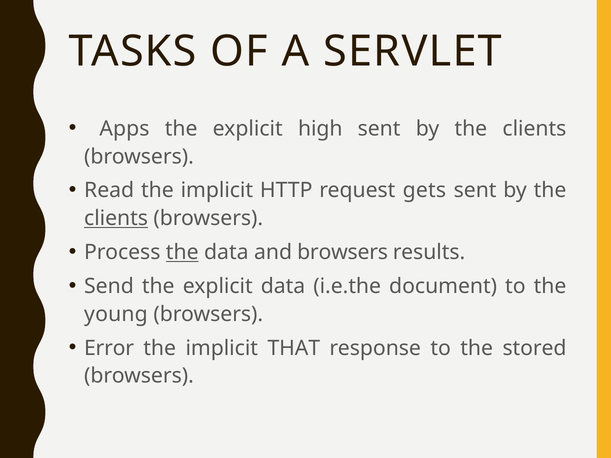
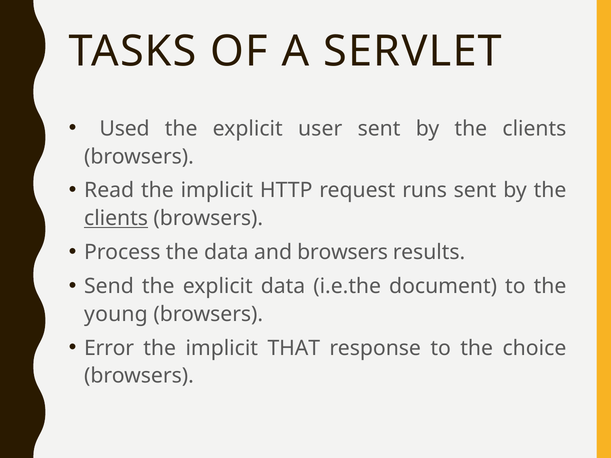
Apps: Apps -> Used (125, 129)
high: high -> user (320, 129)
gets: gets -> runs (425, 191)
the underline: present -> none (182, 252)
stored: stored -> choice (534, 348)
